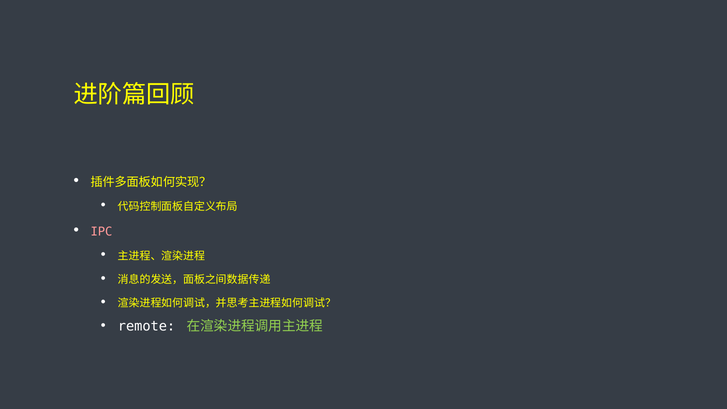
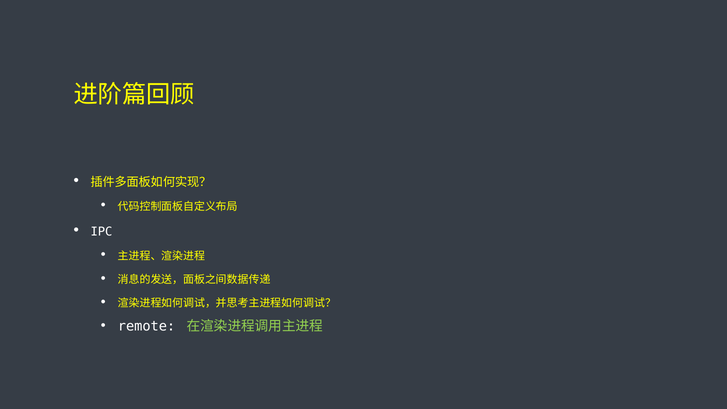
IPC colour: pink -> white (101, 232)
